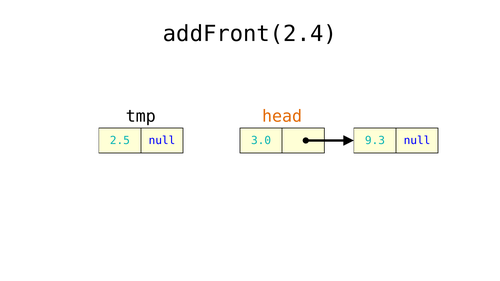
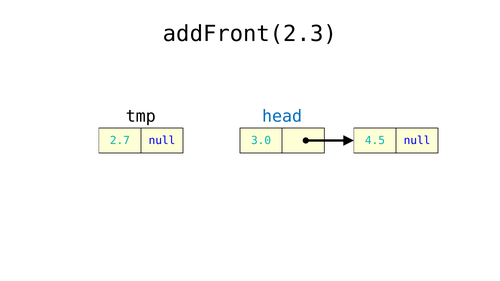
addFront(2.4: addFront(2.4 -> addFront(2.3 (250, 34)
head colour: orange -> blue (282, 116)
2.5: 2.5 -> 2.7 (120, 141)
9.3: 9.3 -> 4.5 (375, 141)
